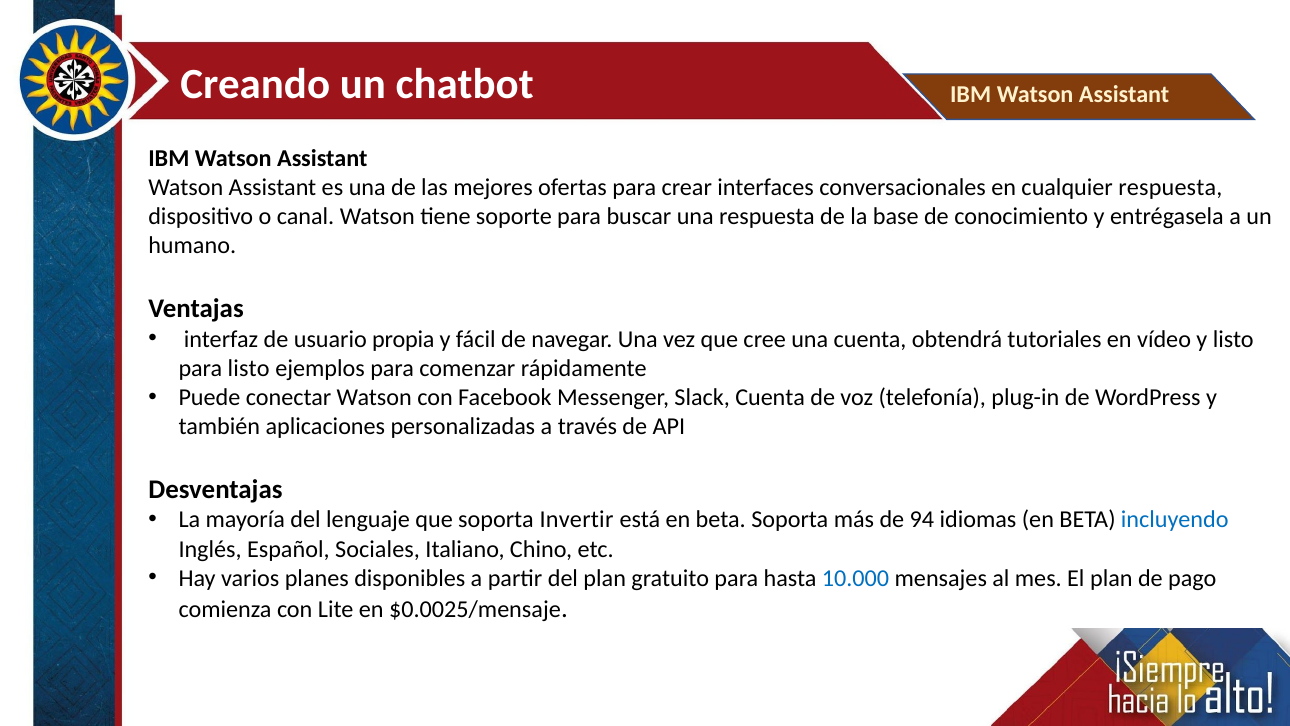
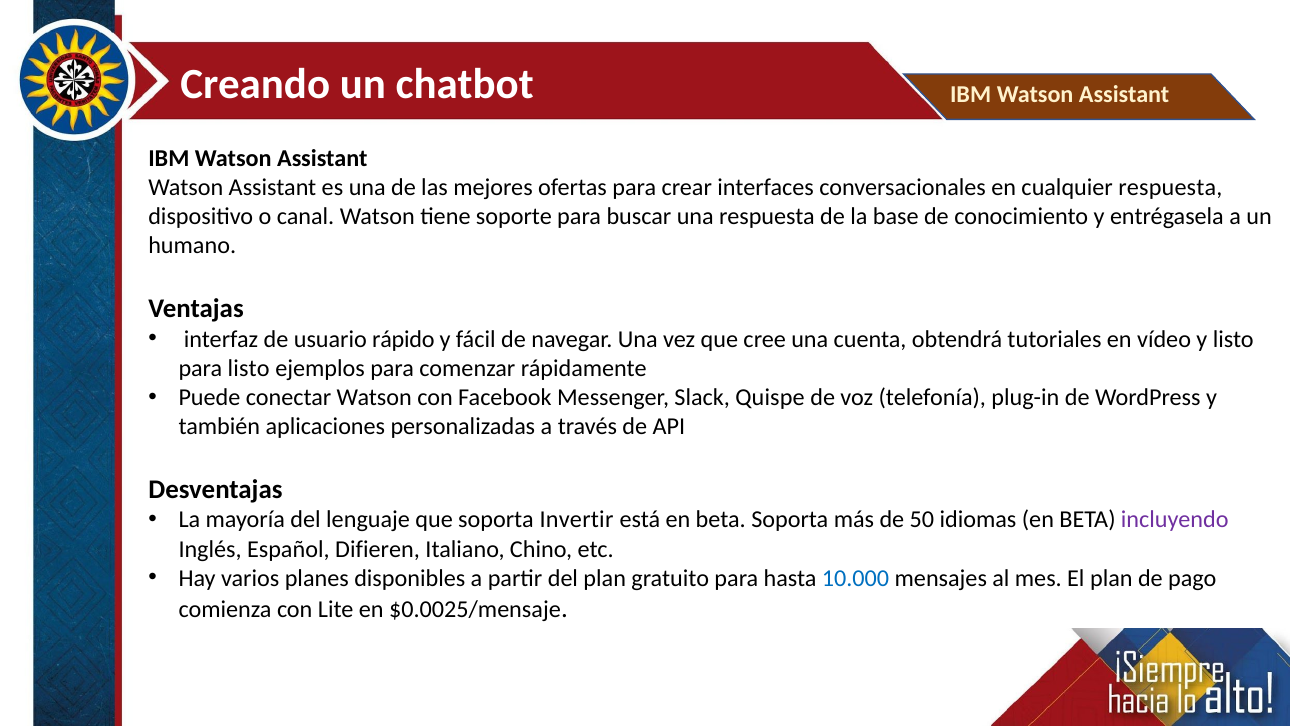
propia: propia -> rápido (403, 339)
Slack Cuenta: Cuenta -> Quispe (770, 397)
94: 94 -> 50 (922, 520)
incluyendo colour: blue -> purple (1175, 520)
Sociales: Sociales -> Difieren (378, 549)
